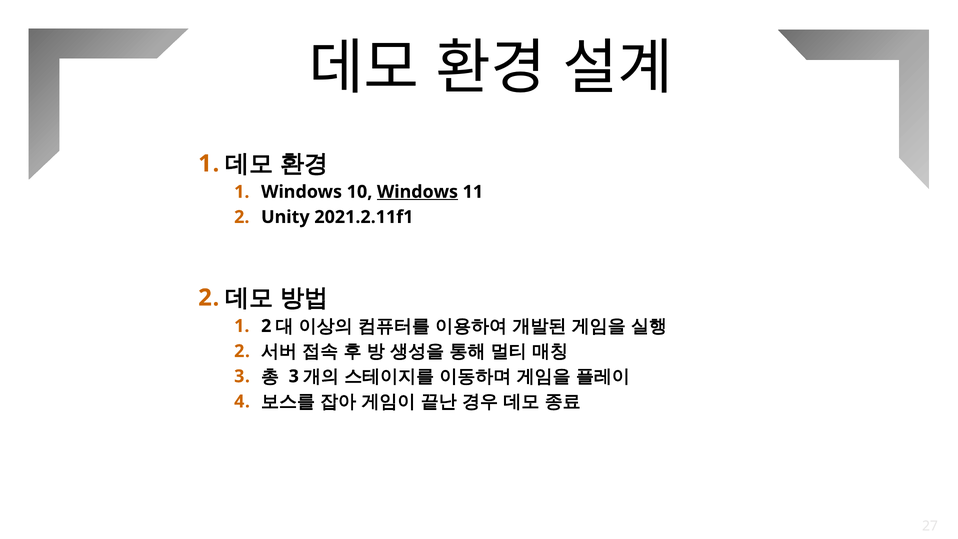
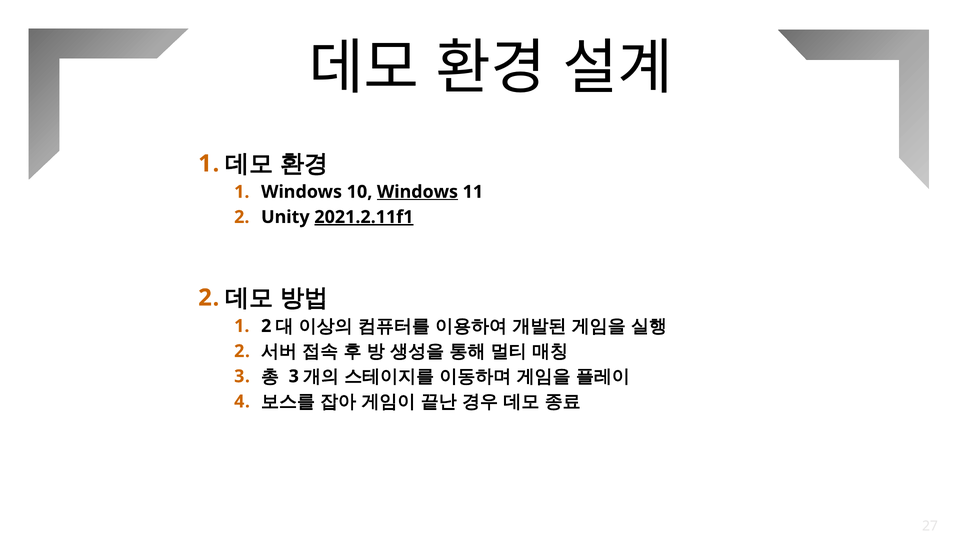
2021.2.11f1 underline: none -> present (364, 217)
